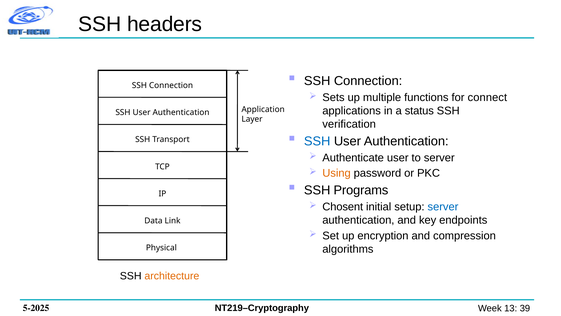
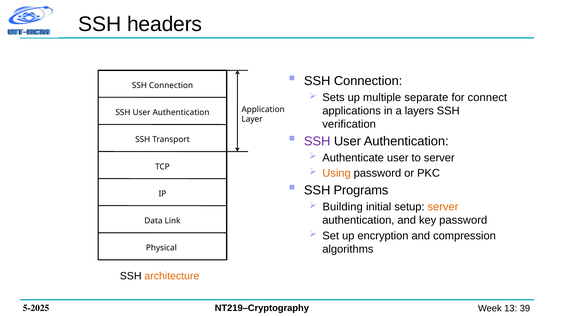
functions: functions -> separate (426, 97)
status: status -> layers (419, 111)
SSH colour: blue -> purple (317, 141)
Chosent: Chosent -> Building (343, 207)
server colour: blue -> orange (443, 207)
key endpoints: endpoints -> password (463, 220)
